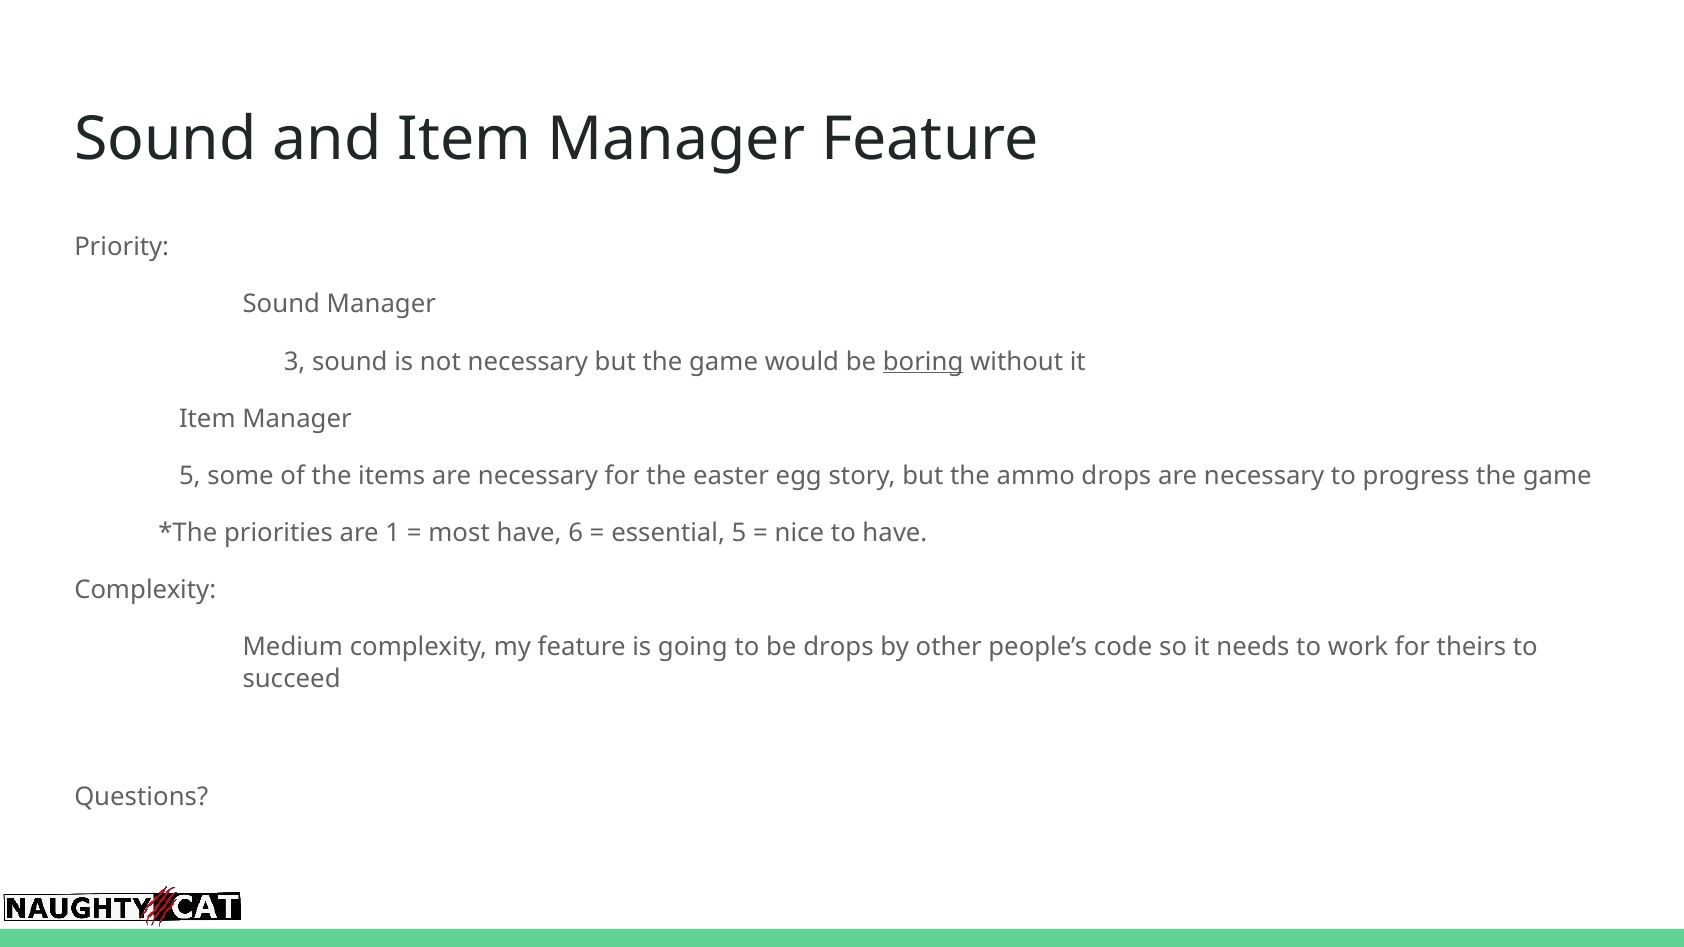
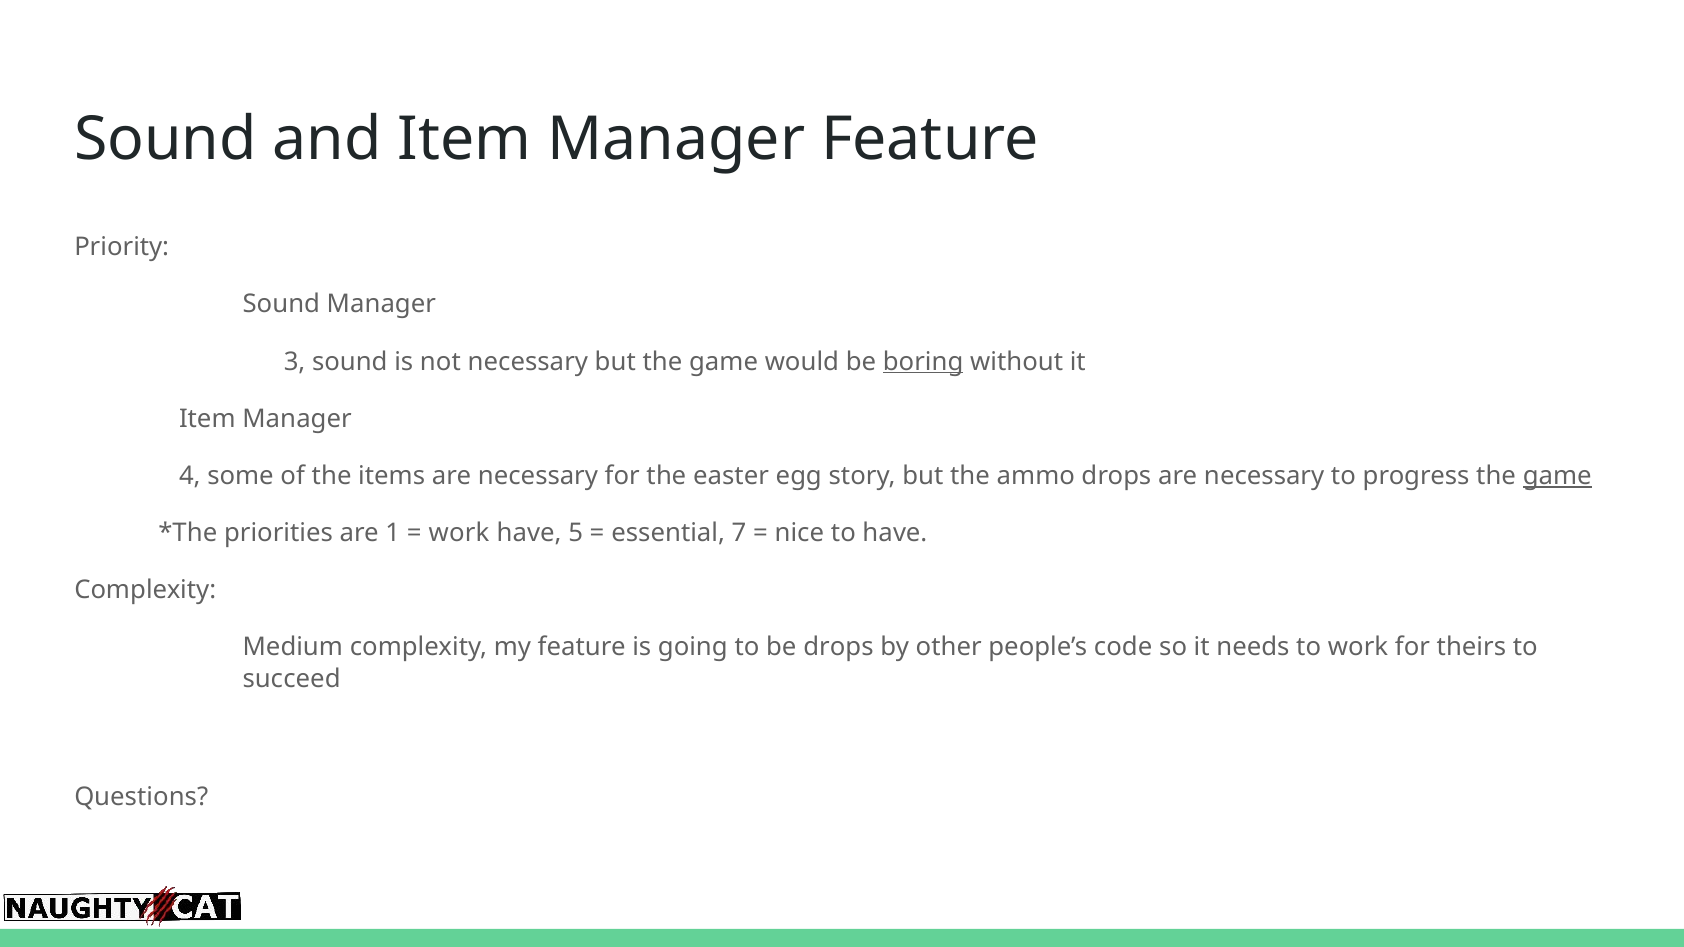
5: 5 -> 4 (190, 476)
game underline: none -> present (1557, 476)
most: most -> work (459, 533)
6: 6 -> 5 (576, 533)
essential 5: 5 -> 7 (739, 533)
